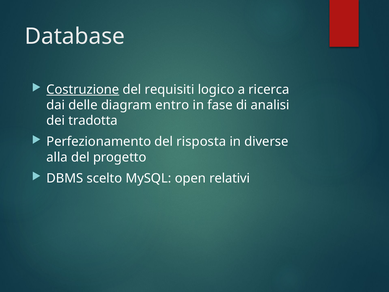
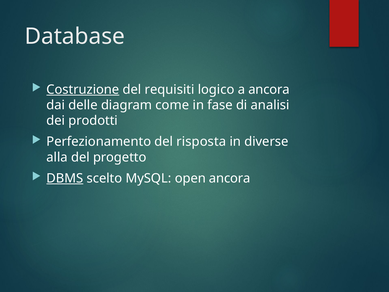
a ricerca: ricerca -> ancora (269, 89)
entro: entro -> come (172, 105)
tradotta: tradotta -> prodotti (93, 121)
DBMS underline: none -> present (65, 178)
open relativi: relativi -> ancora (230, 178)
